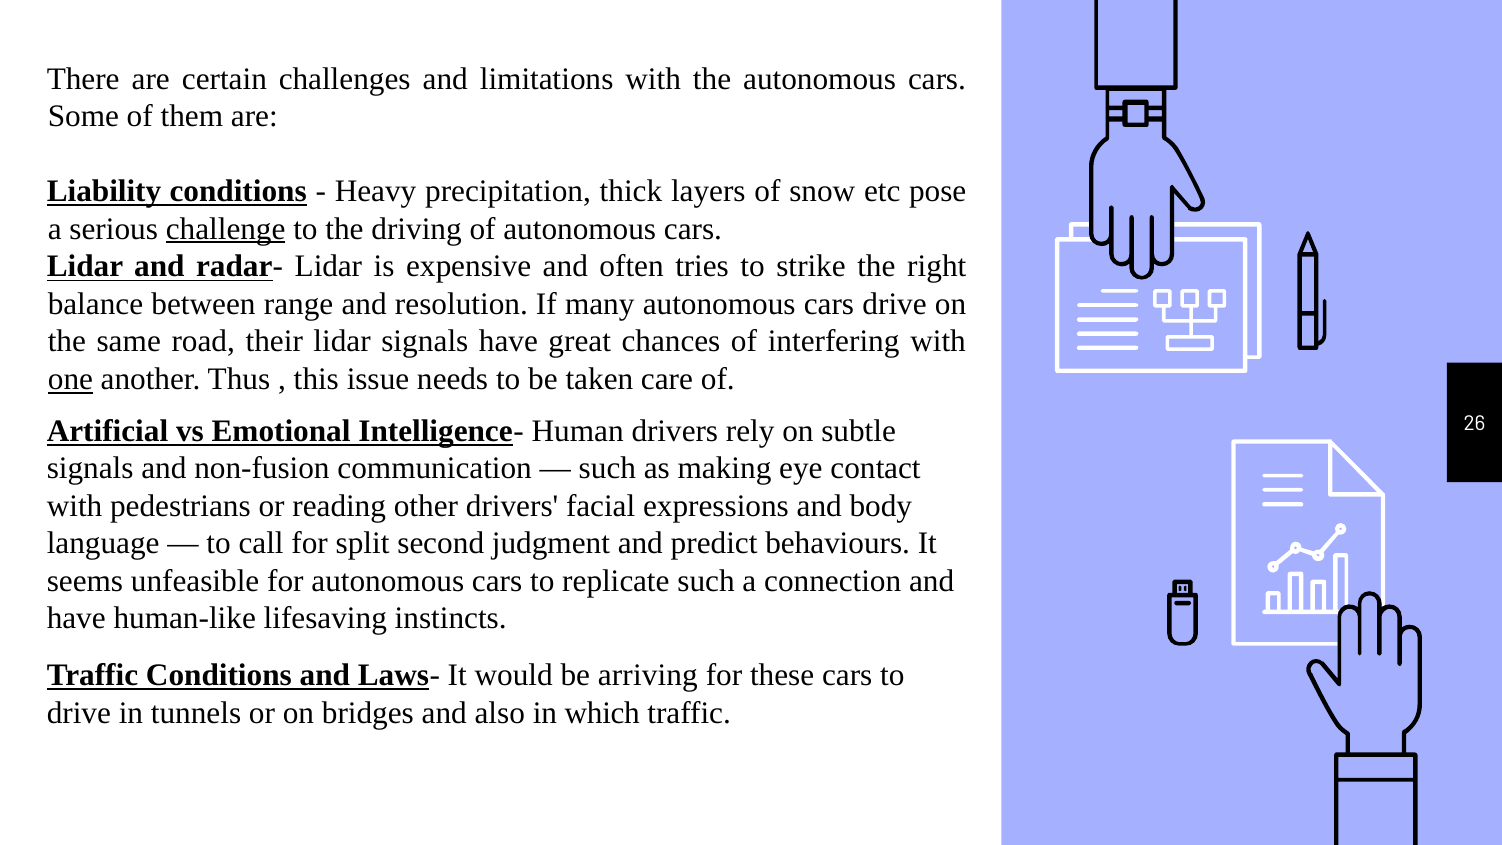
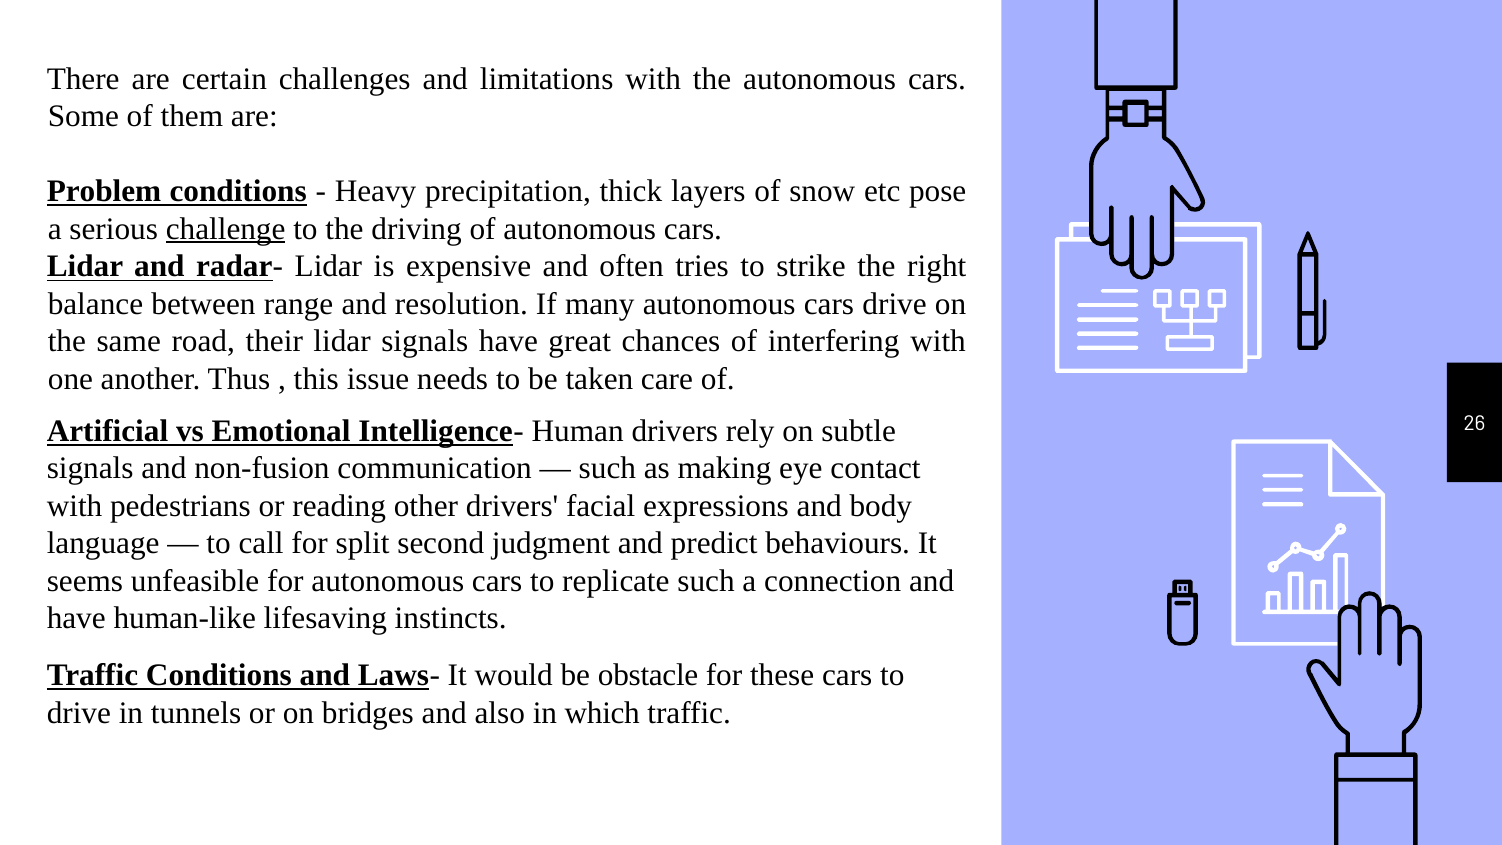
Liability: Liability -> Problem (104, 191)
one underline: present -> none (70, 379)
arriving: arriving -> obstacle (648, 675)
